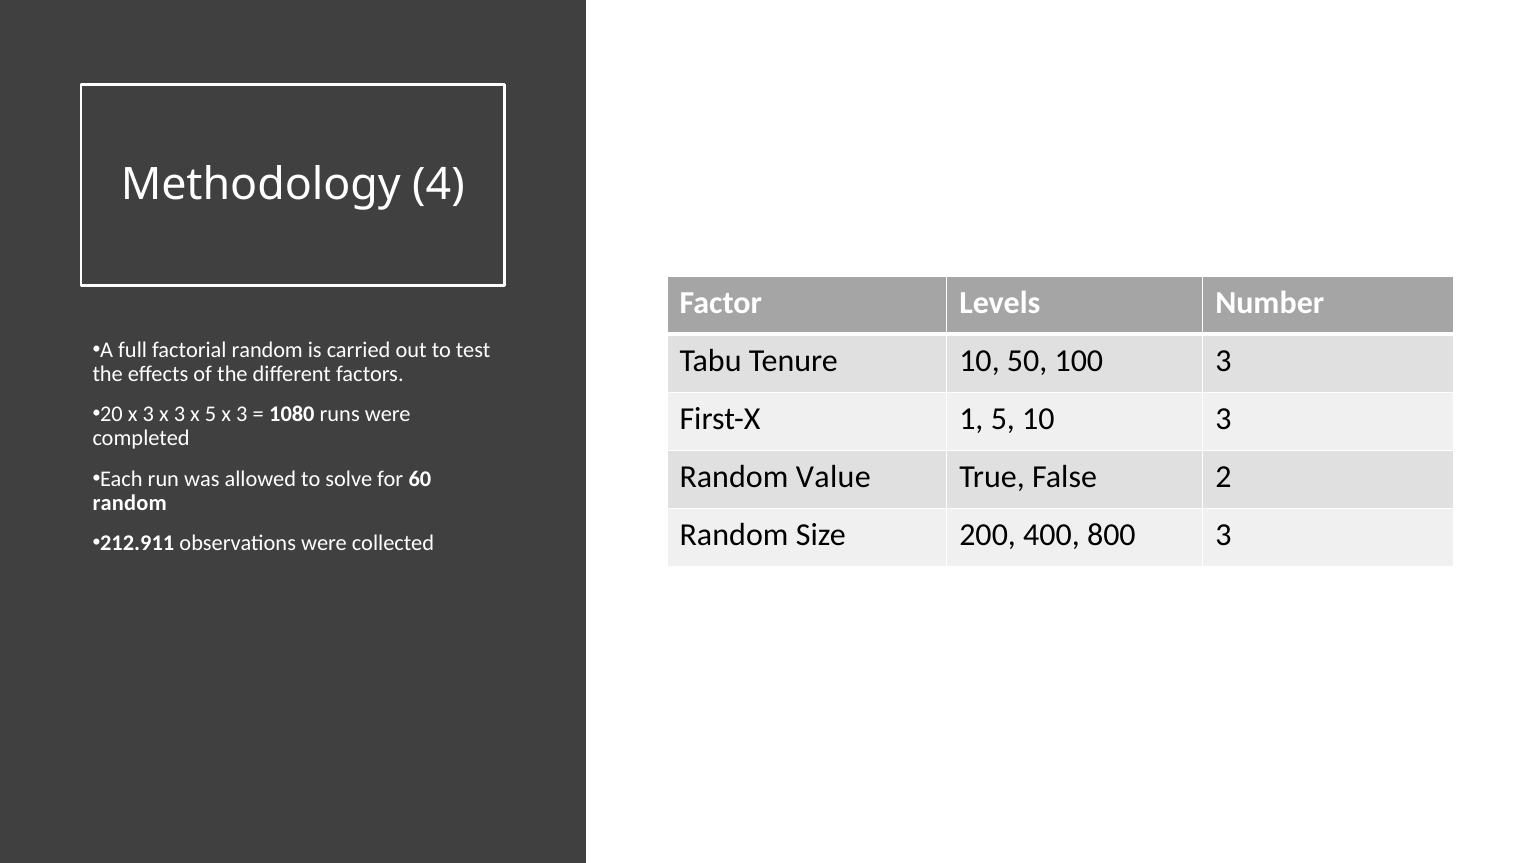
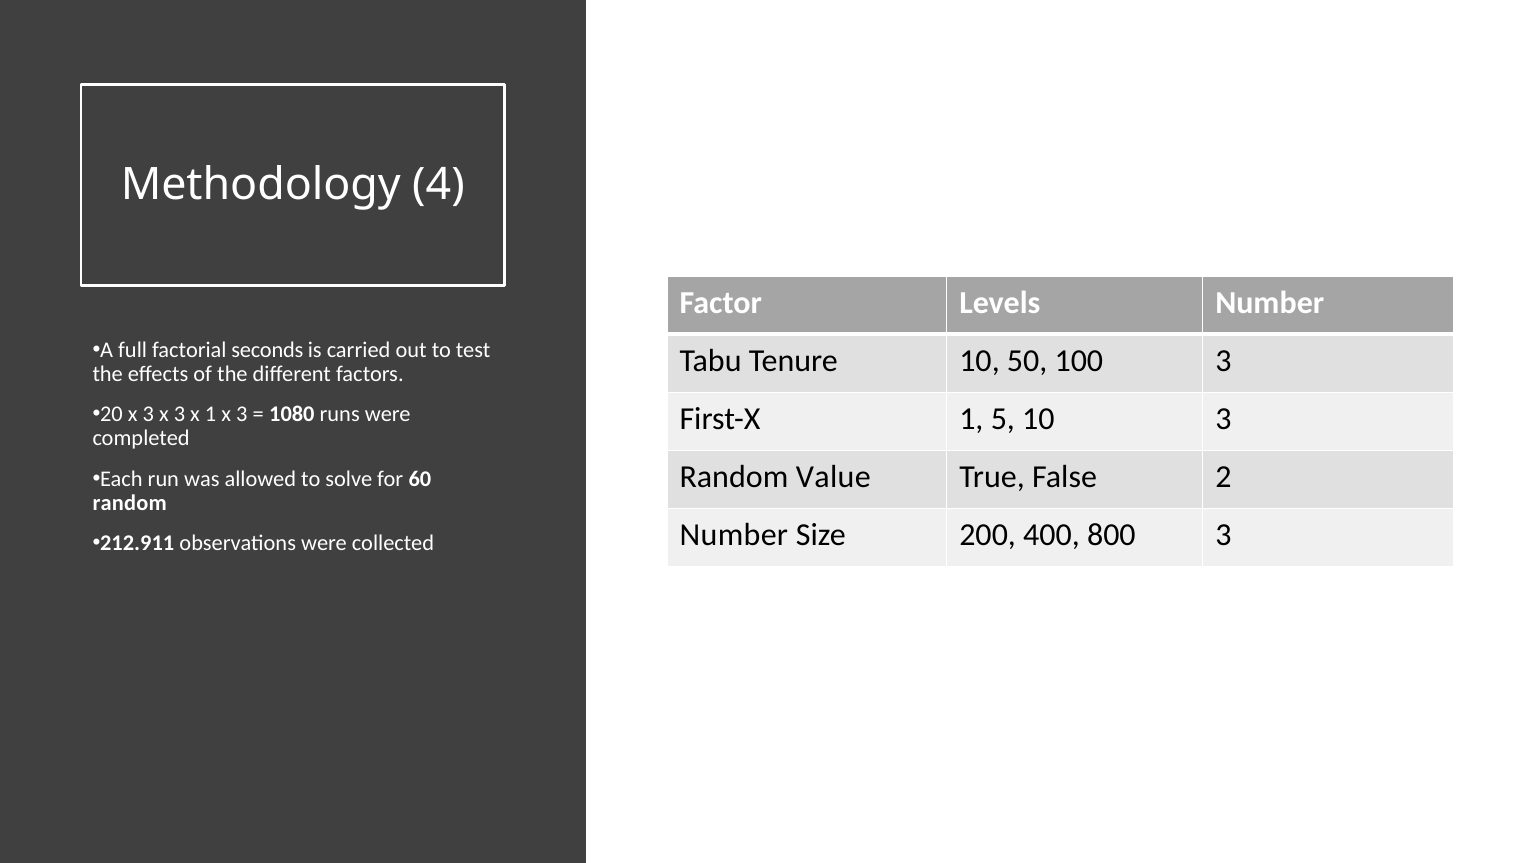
factorial random: random -> seconds (267, 350)
x 5: 5 -> 1 (211, 414)
Random: Random -> Number (734, 535)
